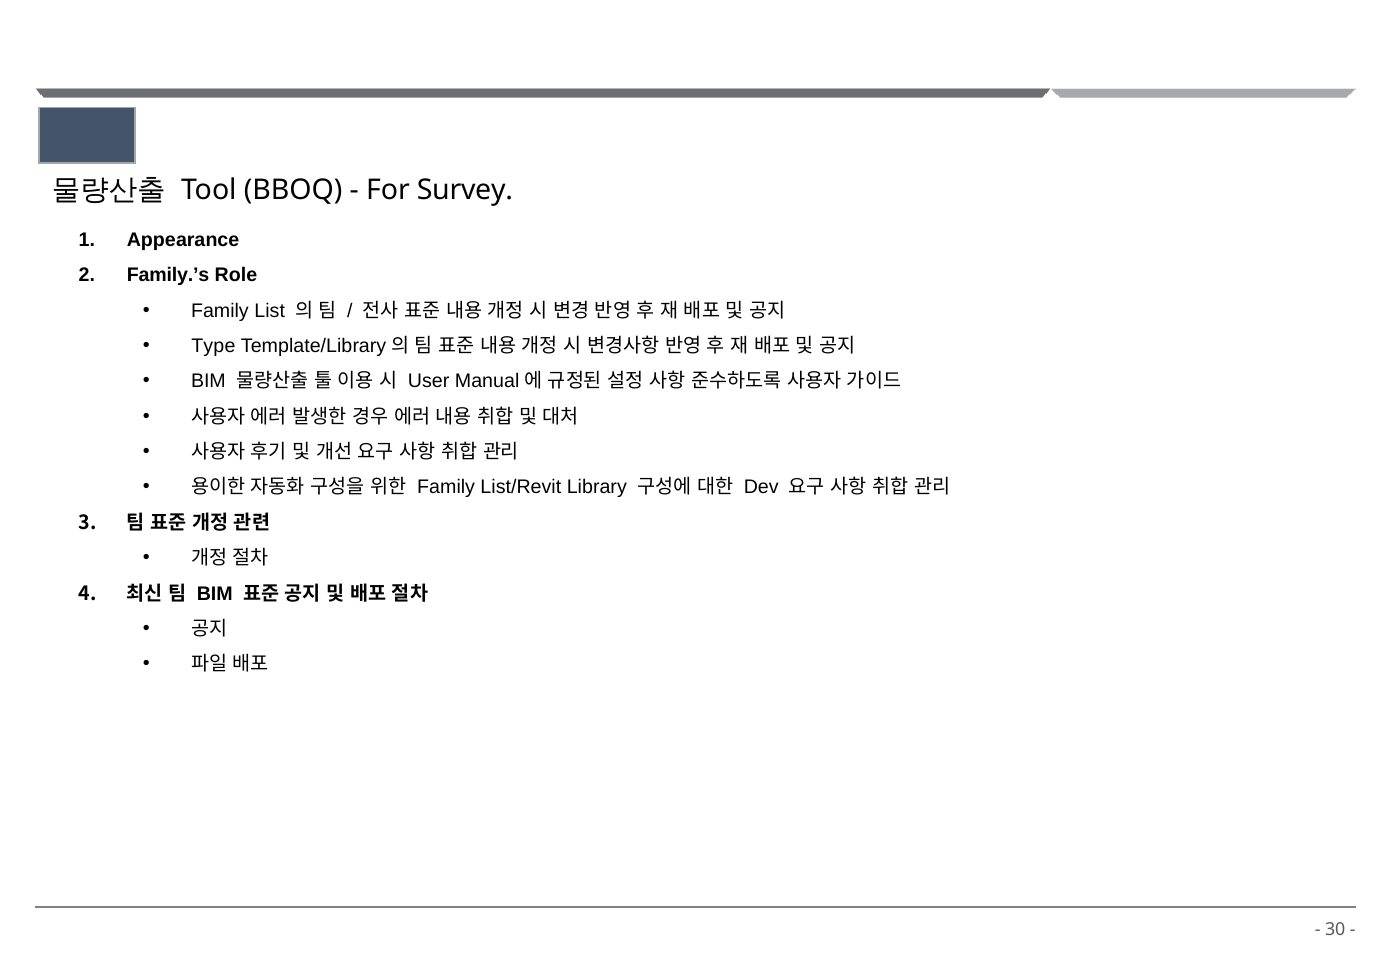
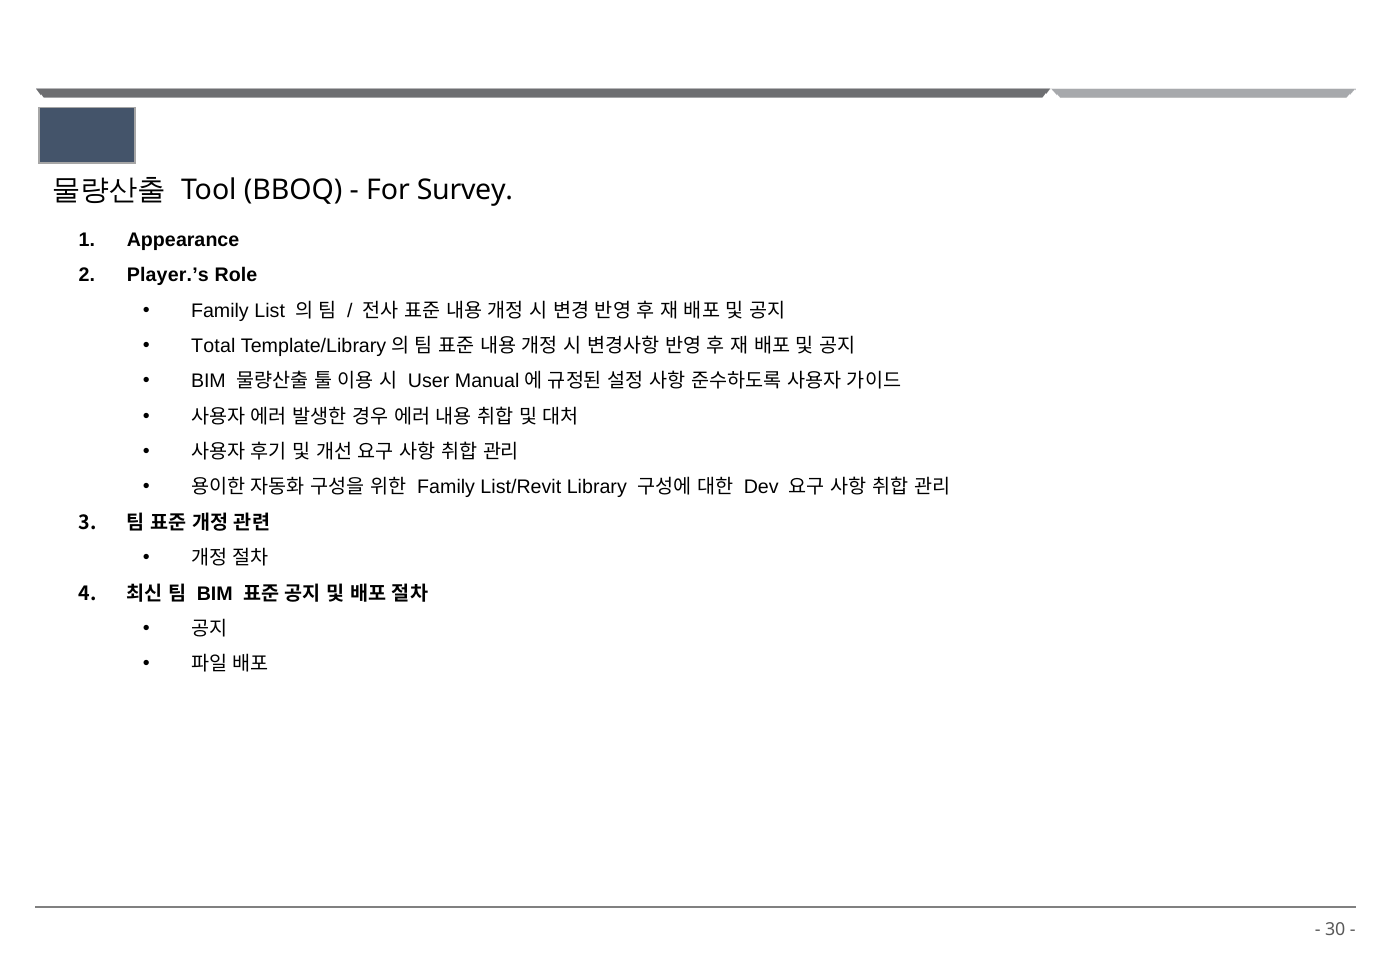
Family.’s: Family.’s -> Player.’s (168, 275)
Type: Type -> Total (213, 346)
